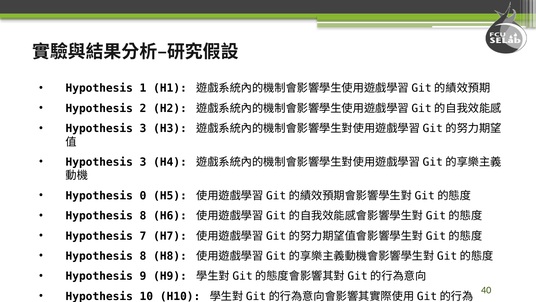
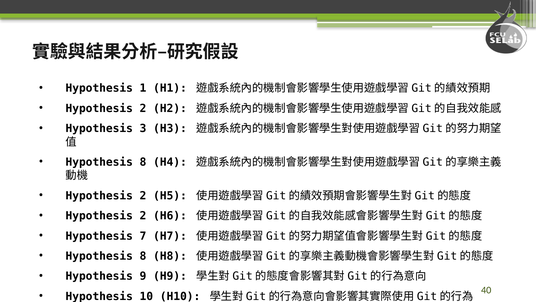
3: 3 -> 8 (143, 162)
0: 0 -> 2 (143, 195)
8: 8 -> 2 (143, 215)
